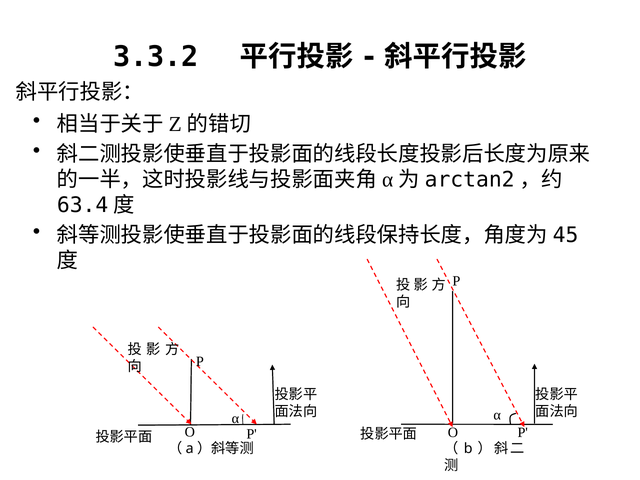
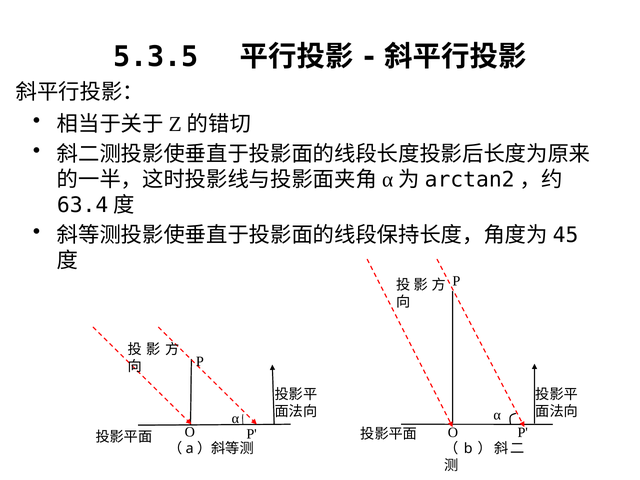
3.3.2: 3.3.2 -> 5.3.5 (156, 57)
